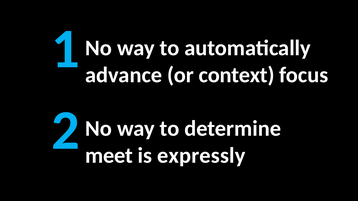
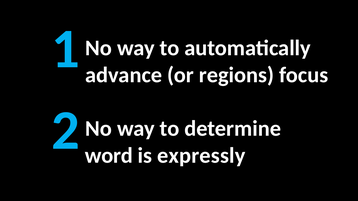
context: context -> regions (236, 75)
meet: meet -> word (109, 156)
